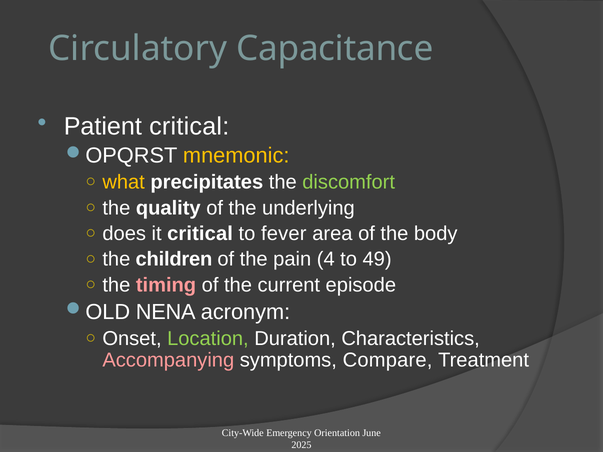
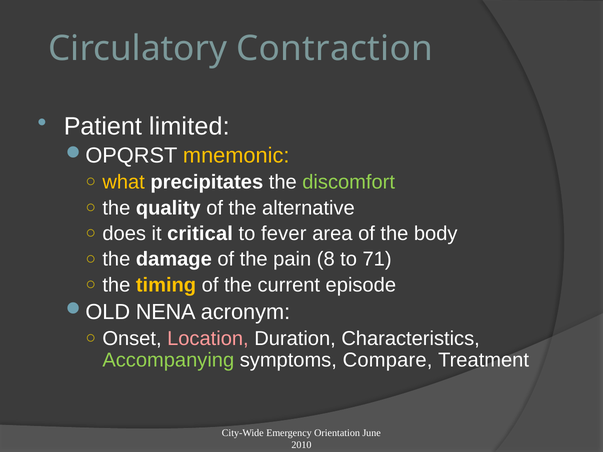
Capacitance: Capacitance -> Contraction (335, 49)
Patient critical: critical -> limited (189, 126)
underlying: underlying -> alternative (308, 208)
children: children -> damage (174, 259)
4: 4 -> 8 (326, 259)
49: 49 -> 71 (377, 259)
timing colour: pink -> yellow (166, 285)
Location colour: light green -> pink (208, 339)
Accompanying colour: pink -> light green (168, 360)
2025: 2025 -> 2010 (301, 445)
